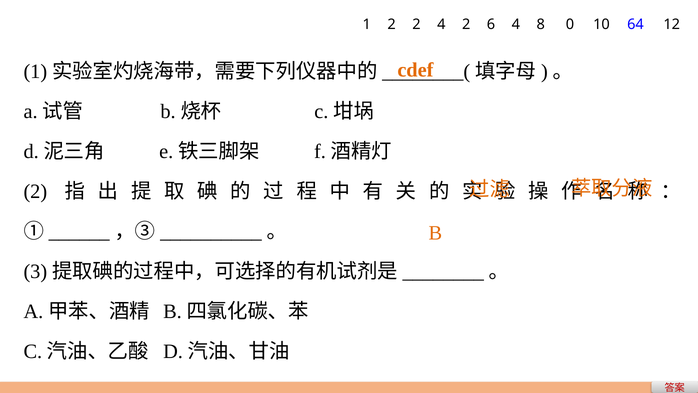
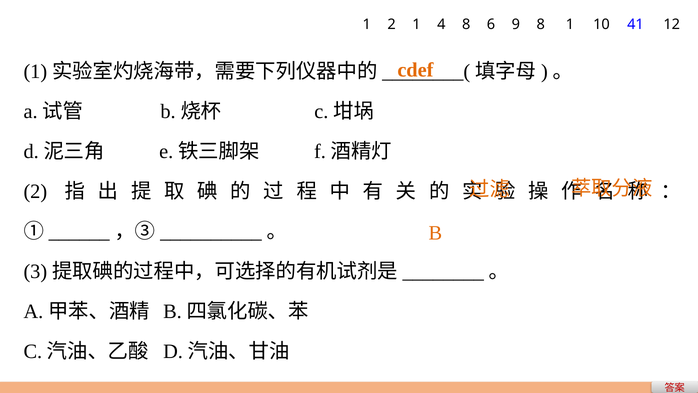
2 2: 2 -> 1 (416, 24)
4 2: 2 -> 8 (466, 24)
6 4: 4 -> 9 (516, 24)
8 0: 0 -> 1 (570, 24)
64: 64 -> 41 (635, 24)
